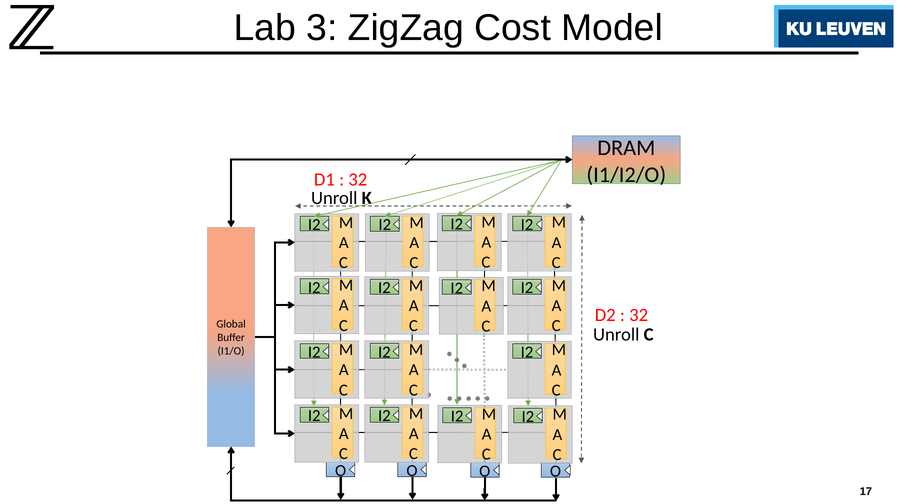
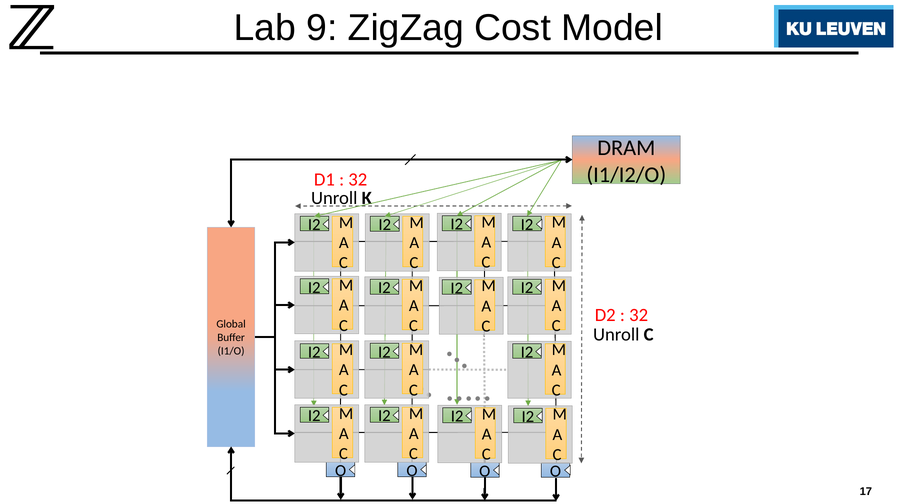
3: 3 -> 9 (322, 28)
